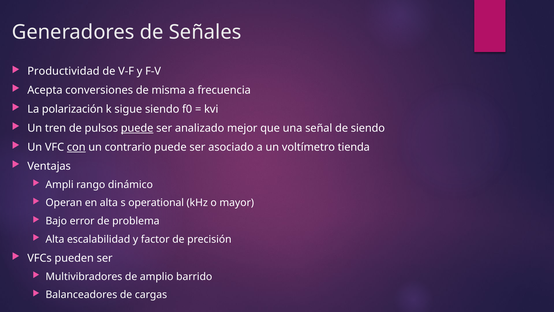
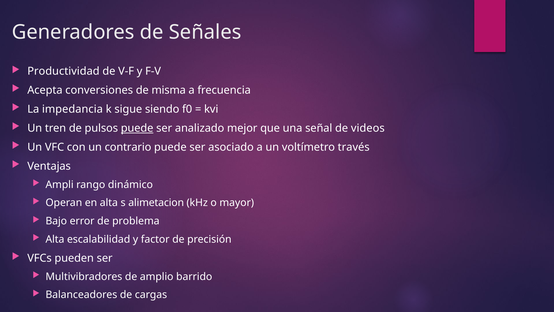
polarización: polarización -> impedancia (72, 109)
de siendo: siendo -> videos (368, 128)
con underline: present -> none (76, 147)
tienda: tienda -> través (354, 147)
operational: operational -> alimetacion (156, 203)
